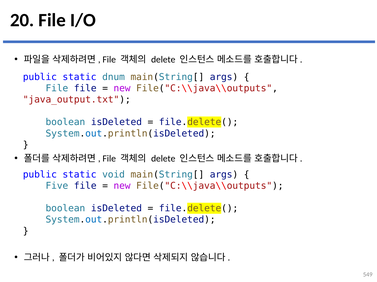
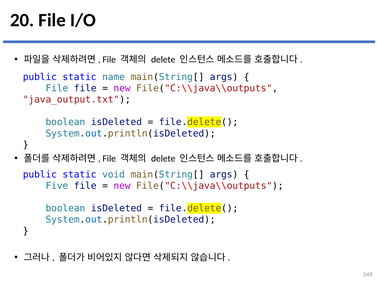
dnum: dnum -> name (114, 77)
